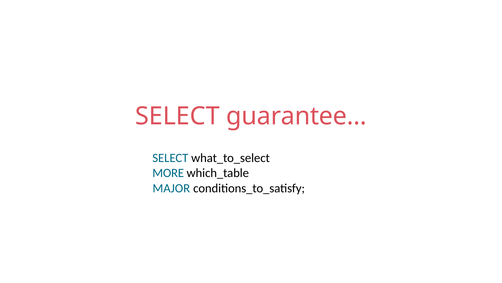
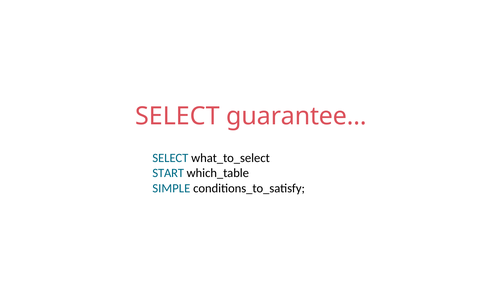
MORE: MORE -> START (168, 173)
MAJOR: MAJOR -> SIMPLE (171, 188)
